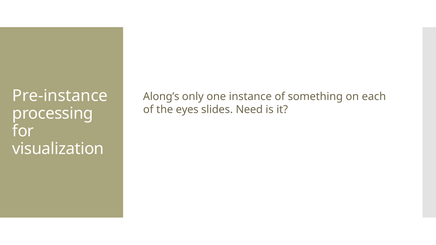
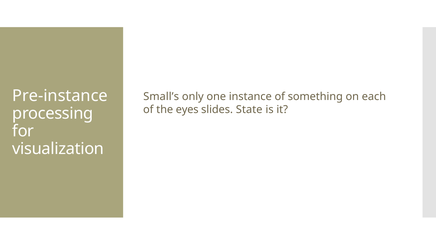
Along’s: Along’s -> Small’s (161, 97)
Need: Need -> State (249, 110)
